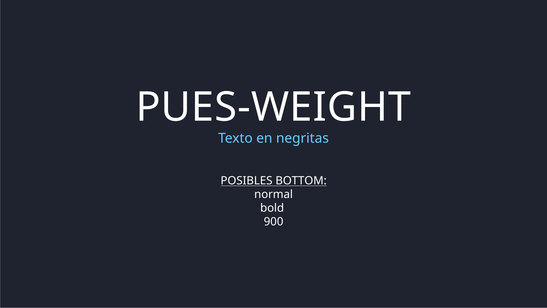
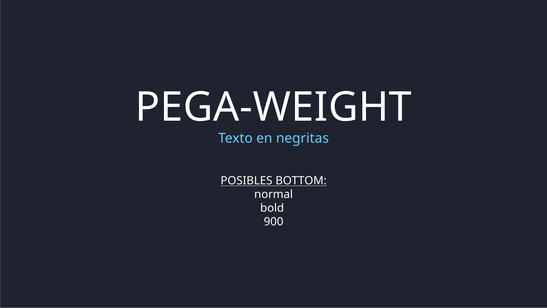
PUES-WEIGHT: PUES-WEIGHT -> PEGA-WEIGHT (273, 107)
